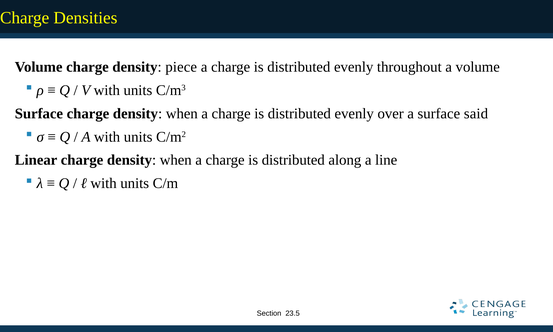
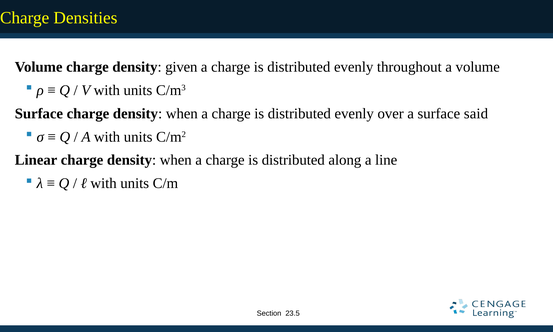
piece: piece -> given (181, 67)
